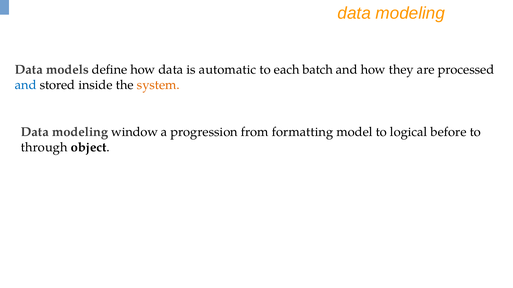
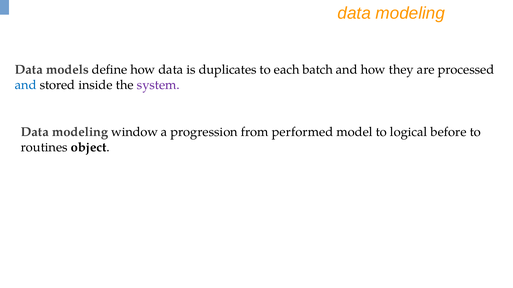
automatic: automatic -> duplicates (228, 70)
system colour: orange -> purple (158, 85)
formatting: formatting -> performed (303, 132)
through: through -> routines (44, 148)
